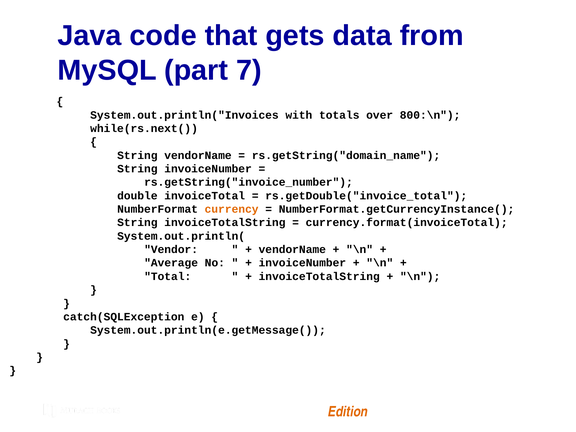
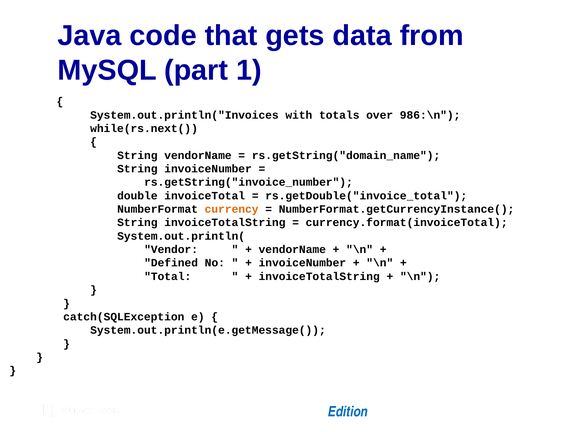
7: 7 -> 1 (249, 70)
800:\n: 800:\n -> 986:\n (430, 115)
Average: Average -> Defined (171, 263)
Edition colour: orange -> blue (348, 412)
